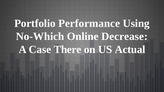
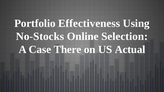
Performance: Performance -> Effectiveness (89, 23)
No-Which: No-Which -> No-Stocks (40, 36)
Decrease: Decrease -> Selection (125, 36)
